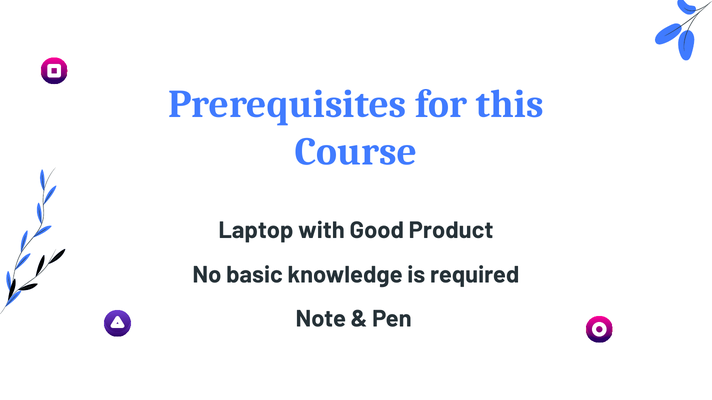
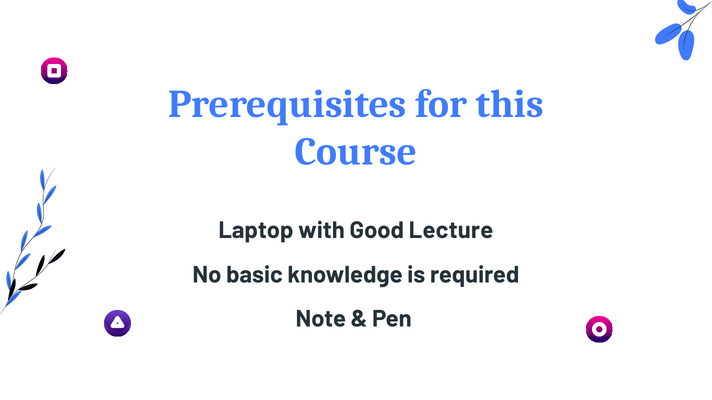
Product: Product -> Lecture (451, 231)
